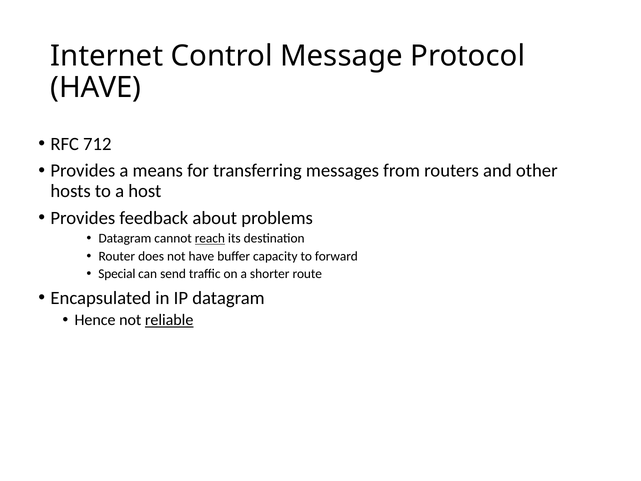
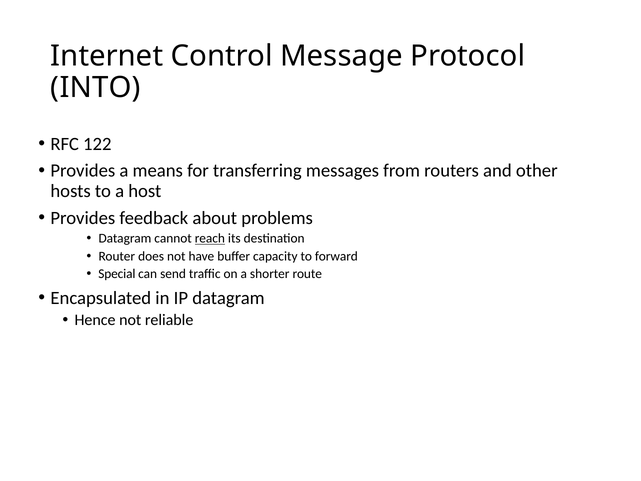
HAVE: HAVE -> INTO (96, 88)
712: 712 -> 122 (97, 144)
reliable underline: present -> none (169, 320)
